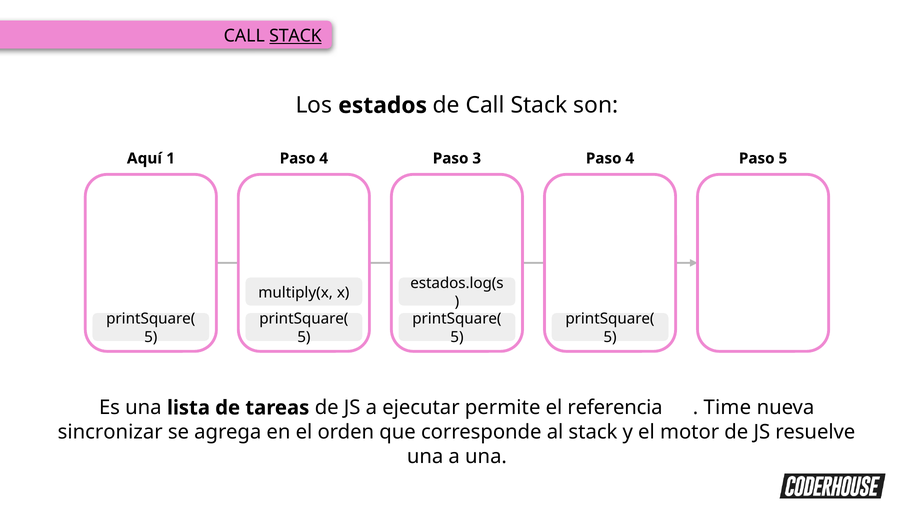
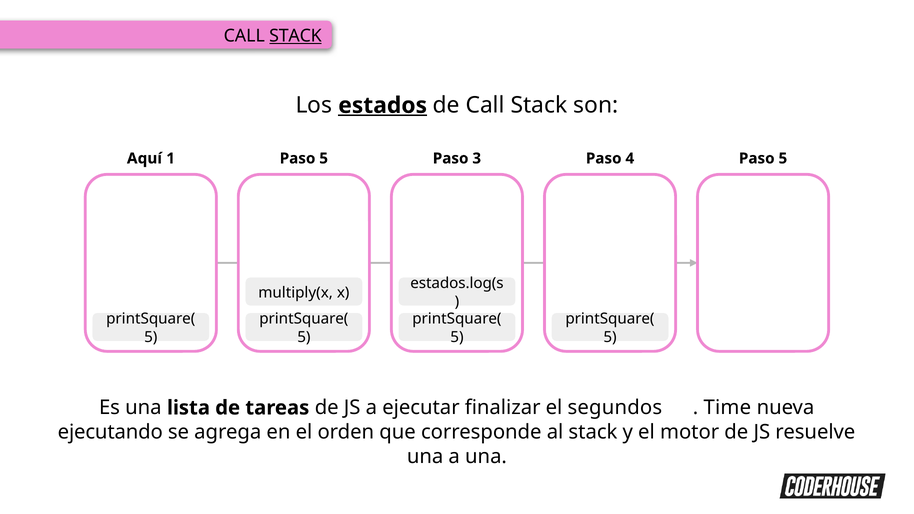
estados underline: none -> present (383, 105)
1 Paso 4: 4 -> 5 (324, 158)
permite: permite -> finalizar (503, 408)
referencia: referencia -> segundos (615, 408)
sincronizar: sincronizar -> ejecutando (110, 432)
